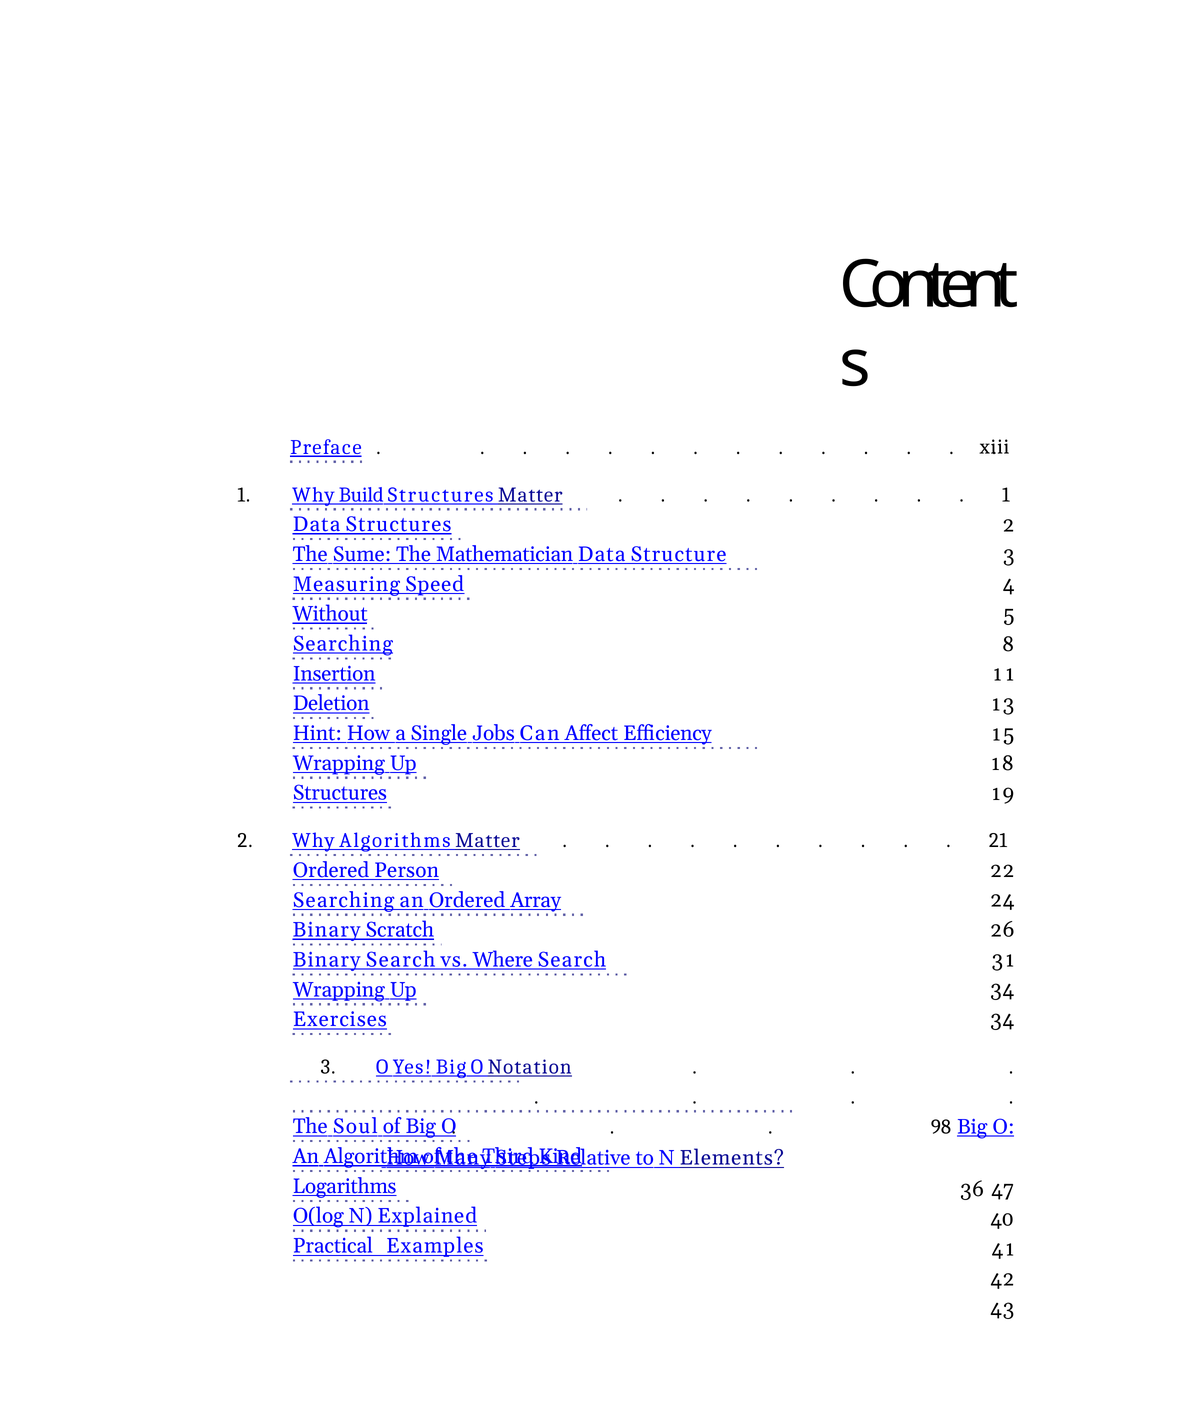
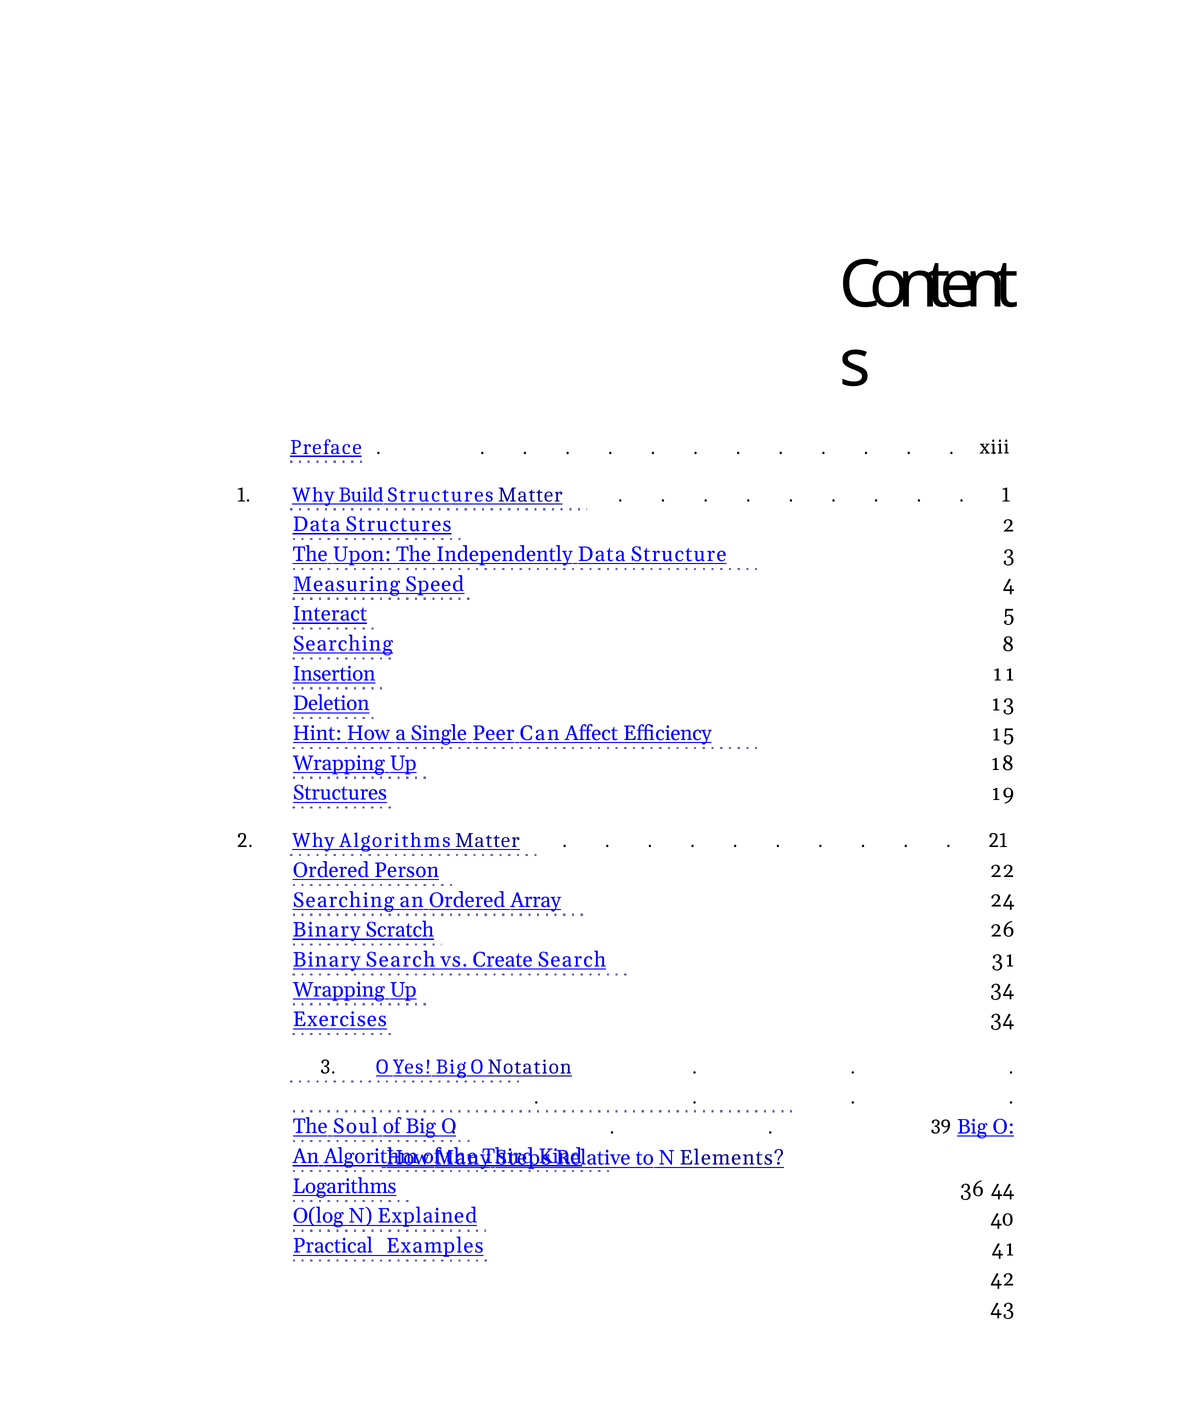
Sume: Sume -> Upon (362, 554)
Mathematician: Mathematician -> Independently (504, 554)
Without: Without -> Interact (330, 614)
Jobs: Jobs -> Peer (493, 734)
Where: Where -> Create (503, 960)
98: 98 -> 39 (941, 1127)
47: 47 -> 44 (1003, 1189)
